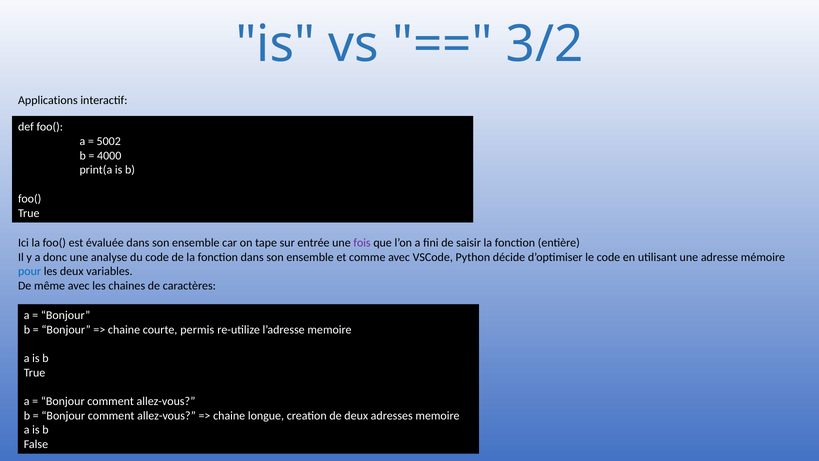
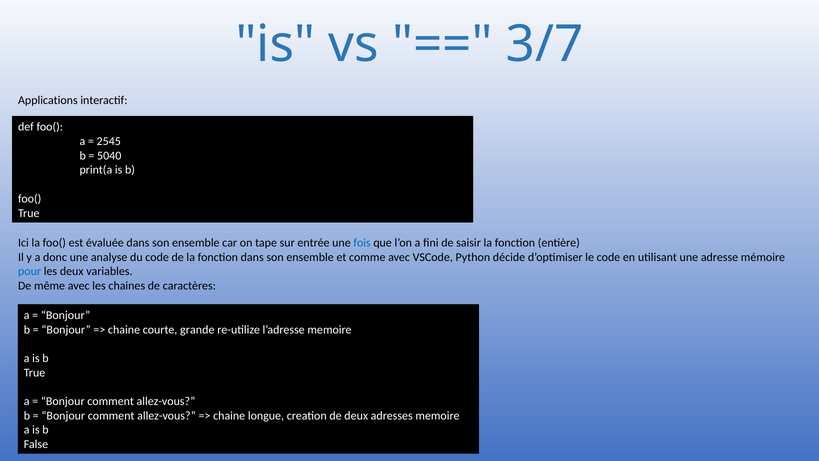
3/2: 3/2 -> 3/7 (545, 44)
5002: 5002 -> 2545 (109, 141)
4000: 4000 -> 5040 (109, 156)
fois colour: purple -> blue (362, 243)
permis: permis -> grande (197, 329)
